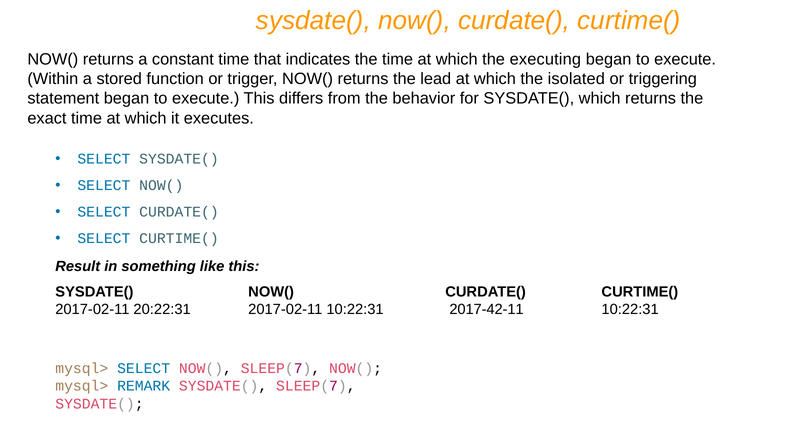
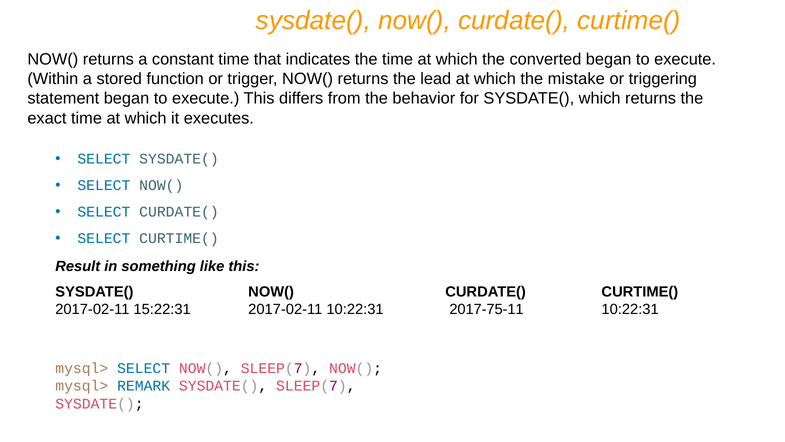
executing: executing -> converted (545, 59)
isolated: isolated -> mistake (576, 79)
20:22:31: 20:22:31 -> 15:22:31 (162, 309)
2017-42-11: 2017-42-11 -> 2017-75-11 (487, 309)
